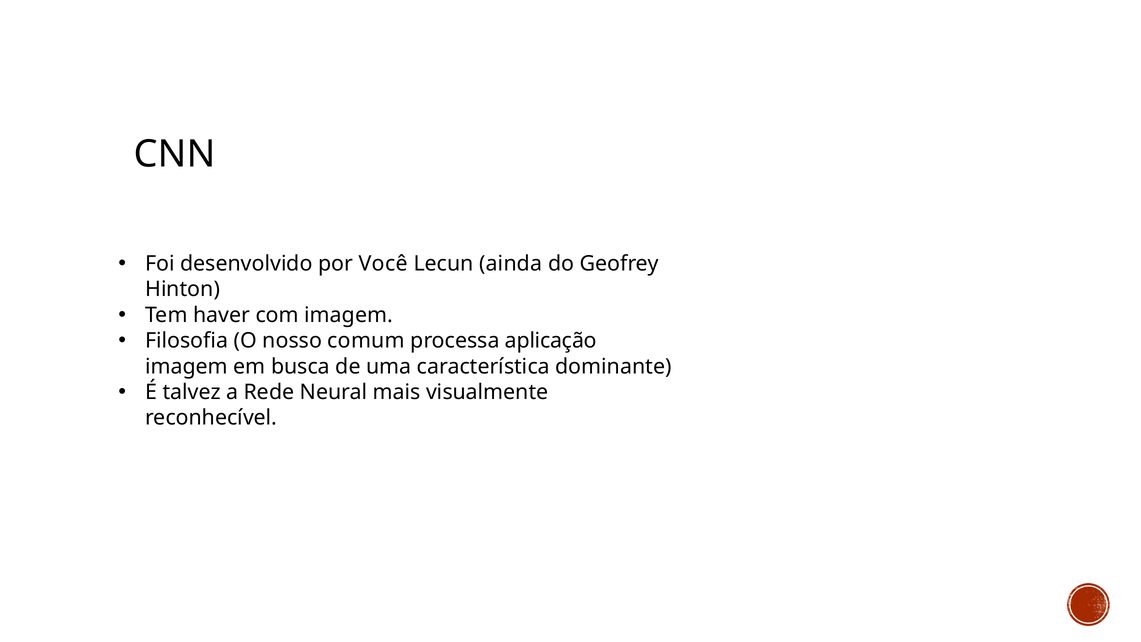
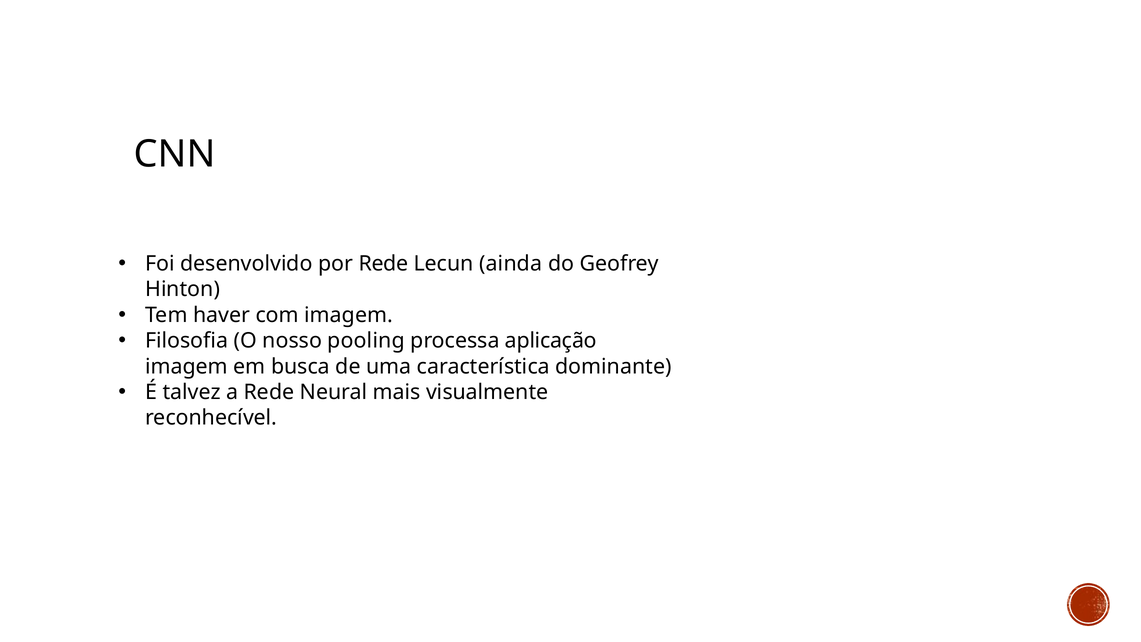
por Você: Você -> Rede (383, 264)
comum: comum -> pooling (366, 341)
